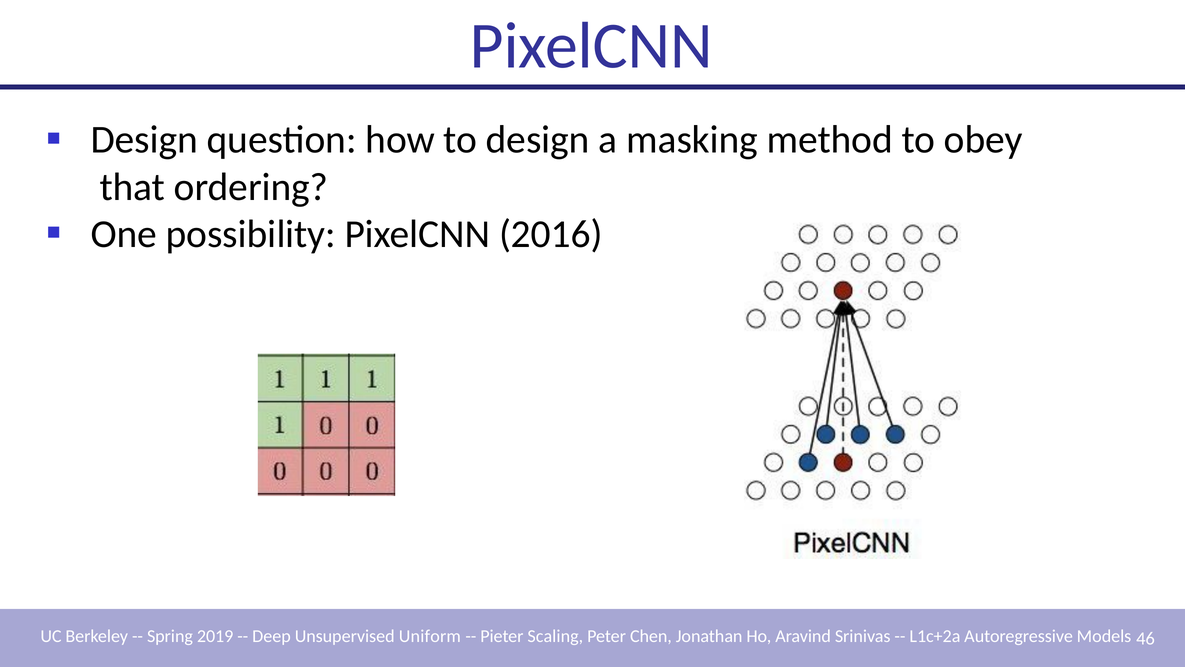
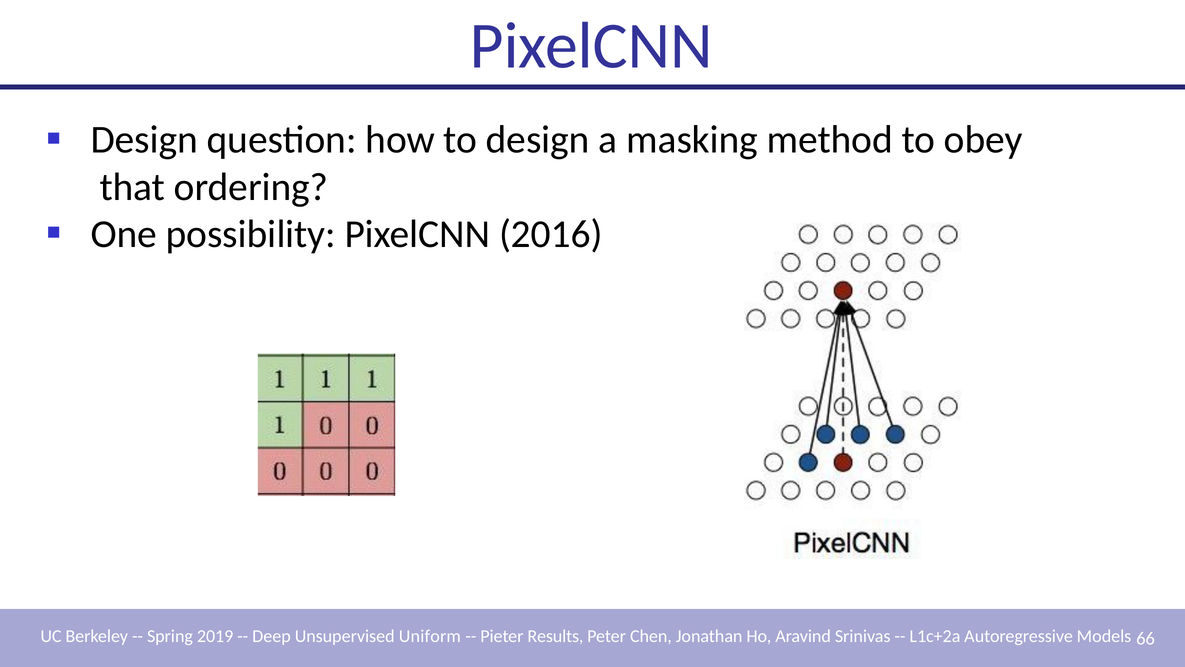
Scaling: Scaling -> Results (555, 636)
46: 46 -> 66 (1146, 638)
